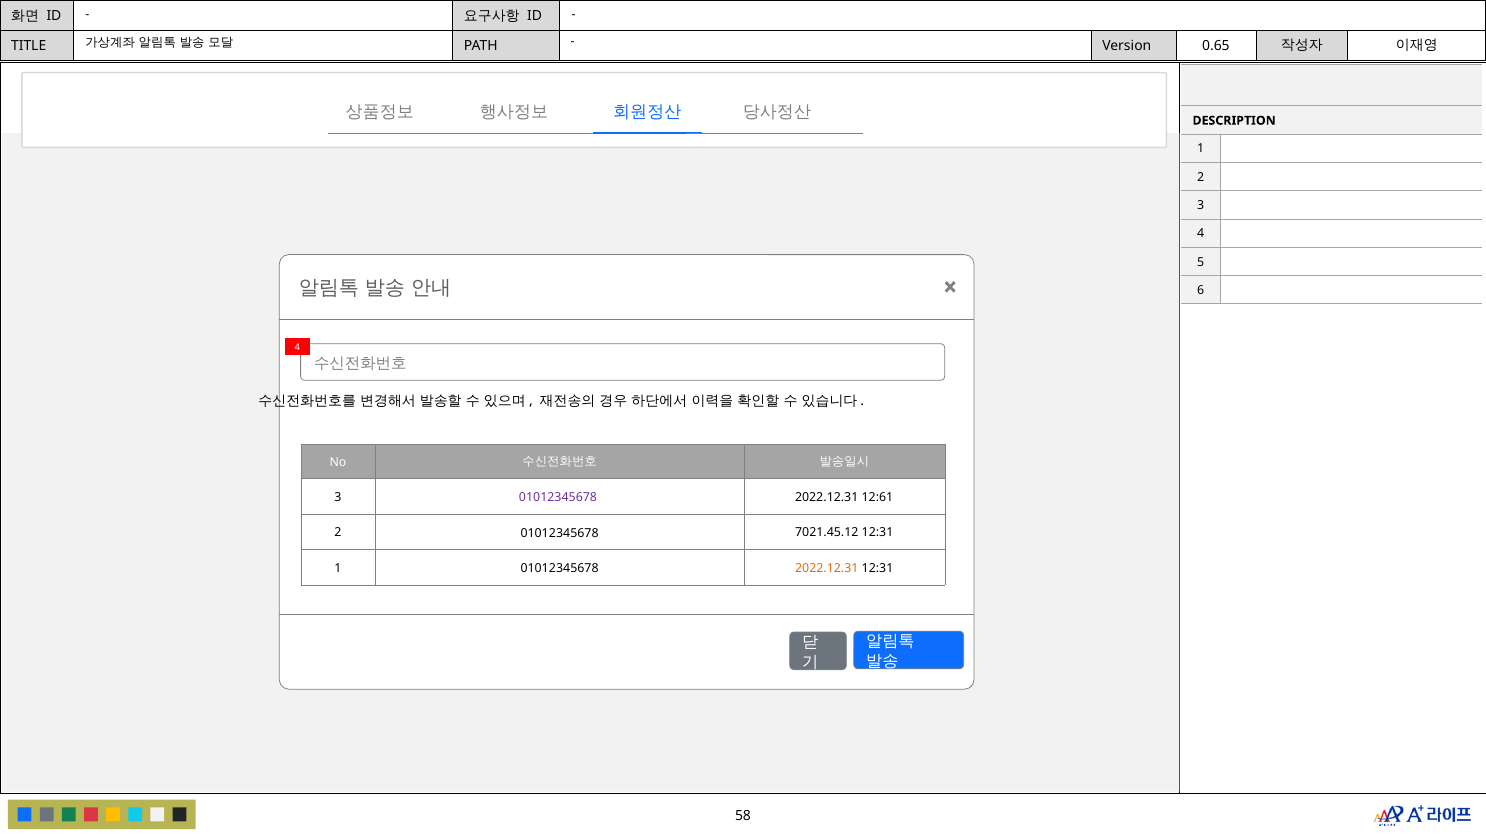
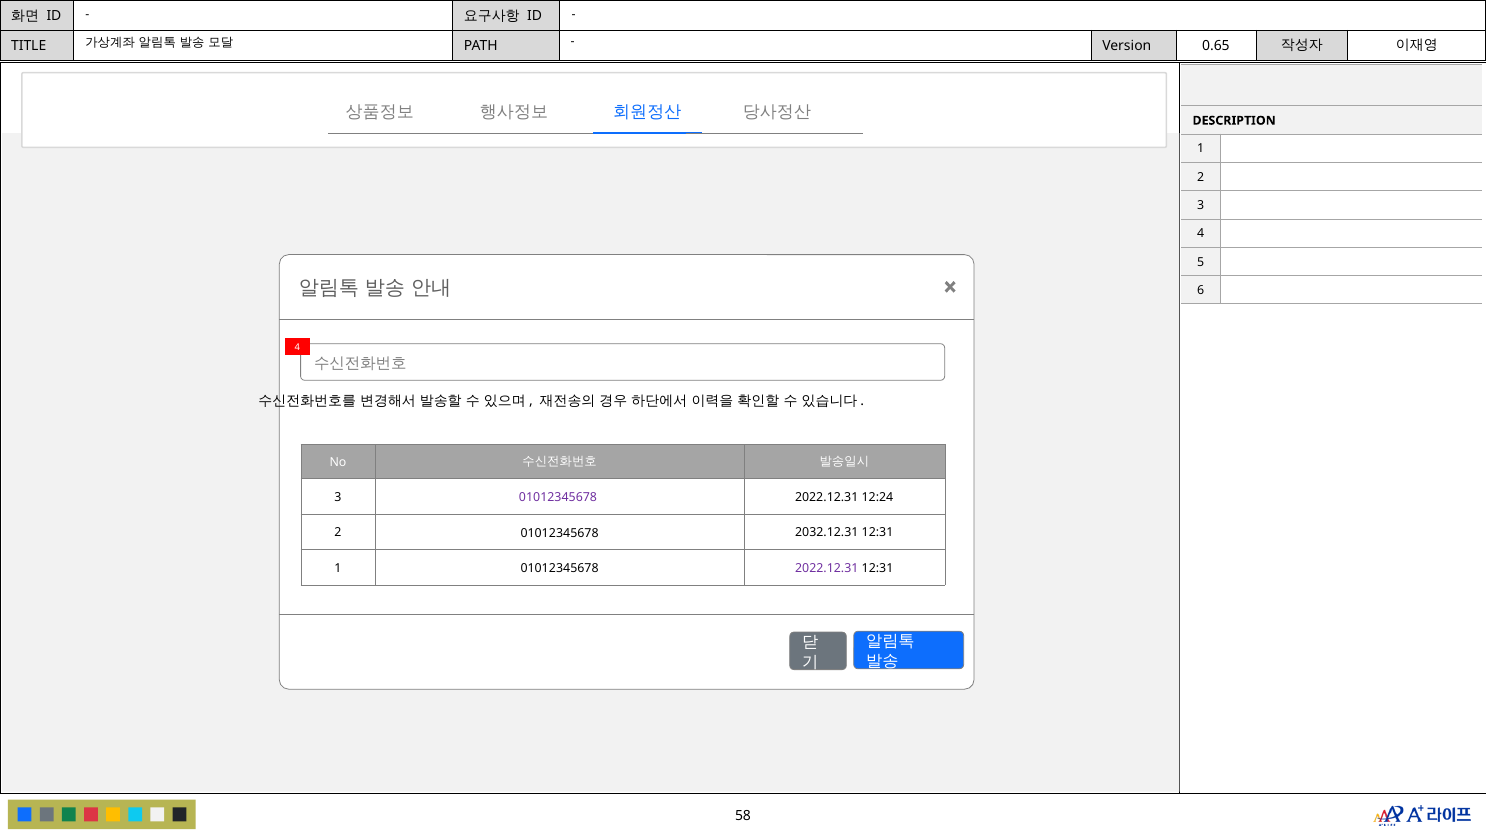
12:61: 12:61 -> 12:24 (877, 497)
7021.45.12: 7021.45.12 -> 2032.12.31 (827, 533)
2022.12.31 colour: orange -> purple (827, 568)
